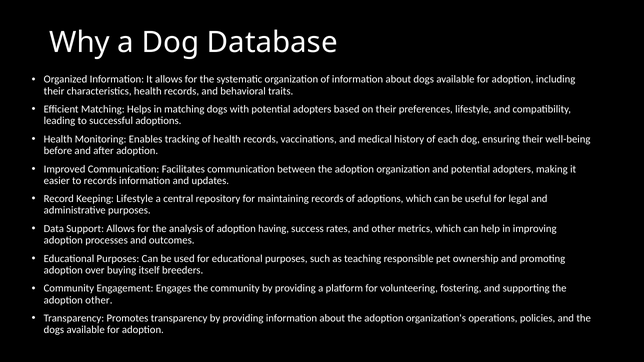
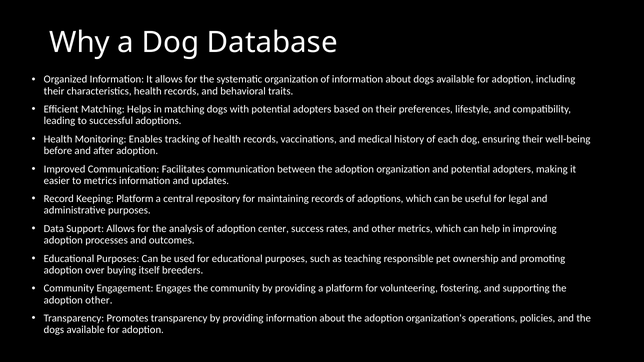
to records: records -> metrics (100, 181)
Keeping Lifestyle: Lifestyle -> Platform (135, 199)
having: having -> center (274, 229)
